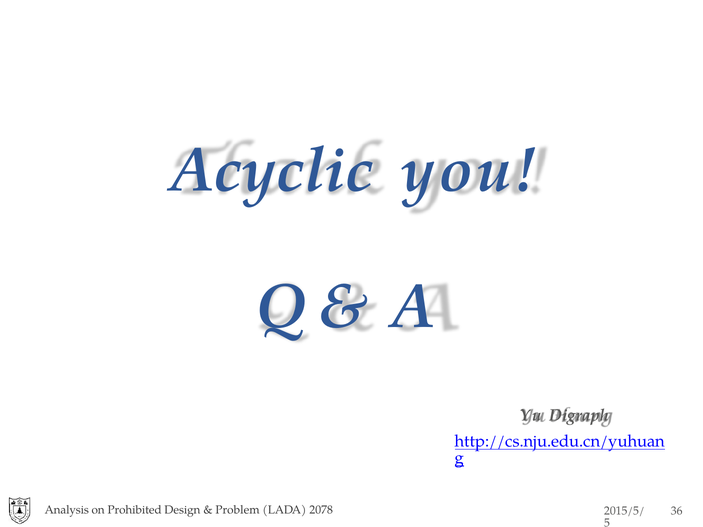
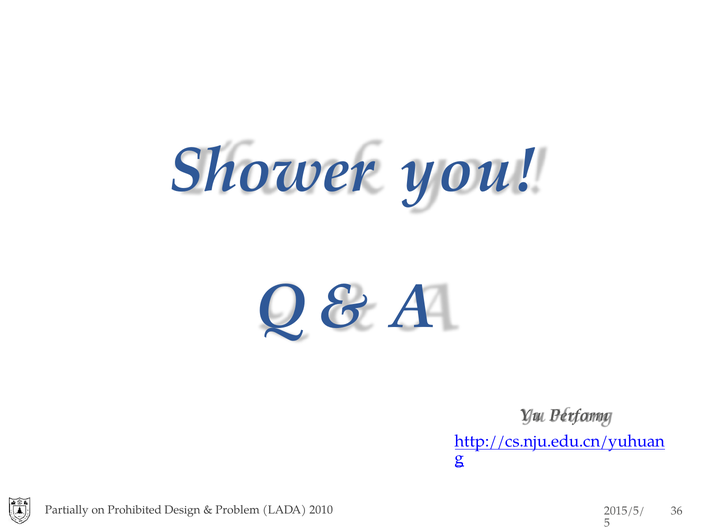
Acyclic: Acyclic -> Shower (272, 170)
Digraph: Digraph -> Perform (579, 415)
Analysis: Analysis -> Partially (67, 510)
2078: 2078 -> 2010 (321, 510)
